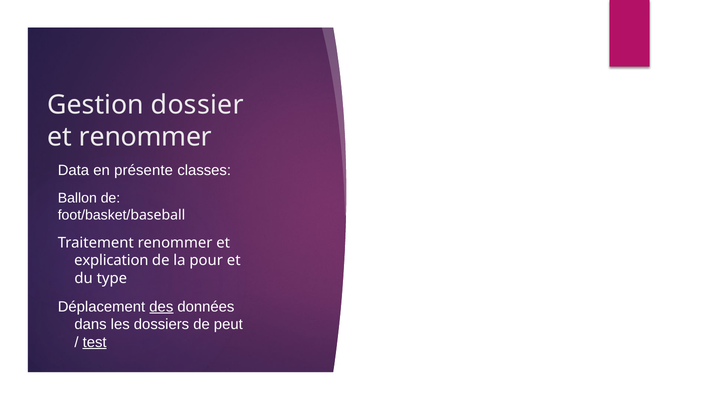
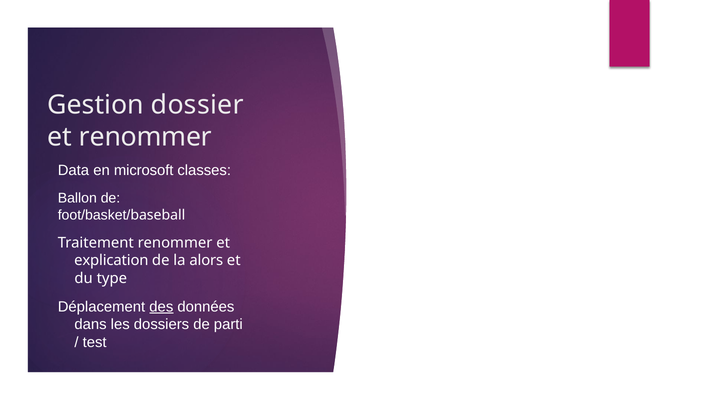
présente: présente -> microsoft (144, 170)
pour: pour -> alors (206, 261)
peut: peut -> parti (228, 325)
test underline: present -> none (95, 343)
